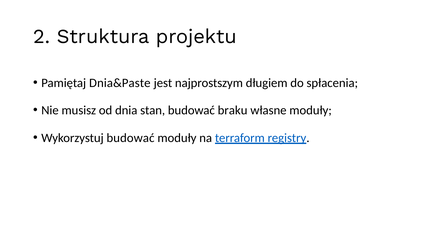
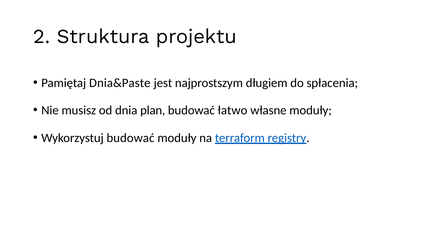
stan: stan -> plan (153, 110)
braku: braku -> łatwo (233, 110)
